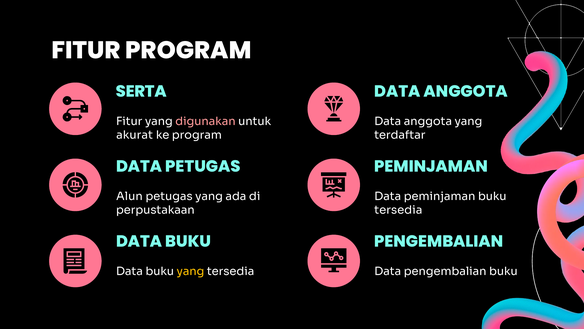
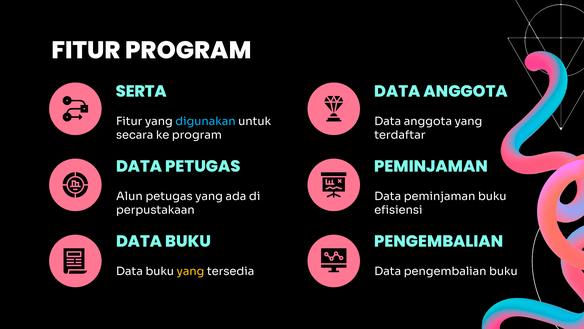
digunakan colour: pink -> light blue (205, 121)
akurat: akurat -> secara (135, 135)
tersedia: tersedia -> efisiensi (398, 210)
